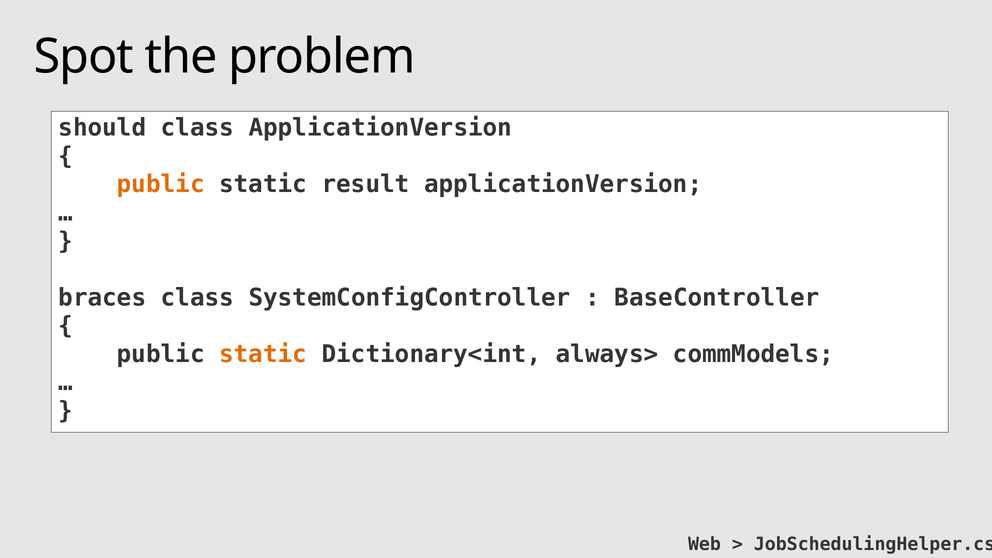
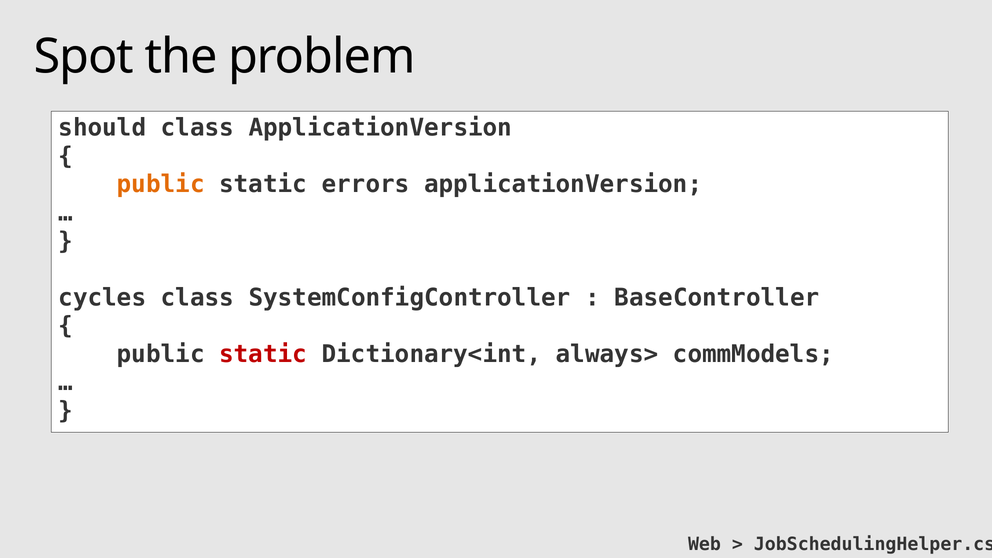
result: result -> errors (366, 184)
braces: braces -> cycles (102, 298)
static colour: orange -> red (263, 354)
